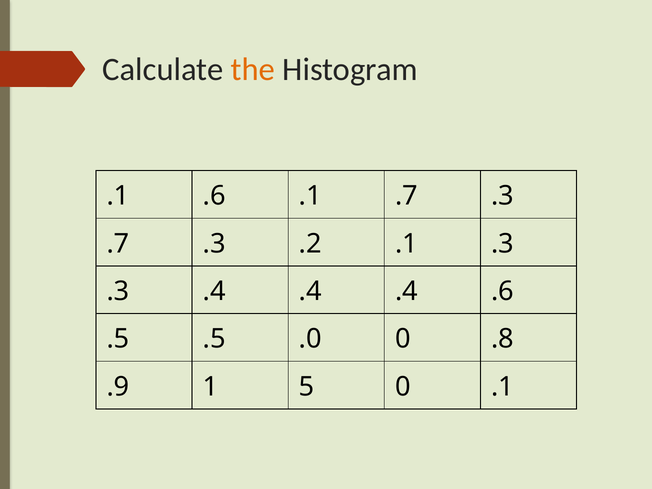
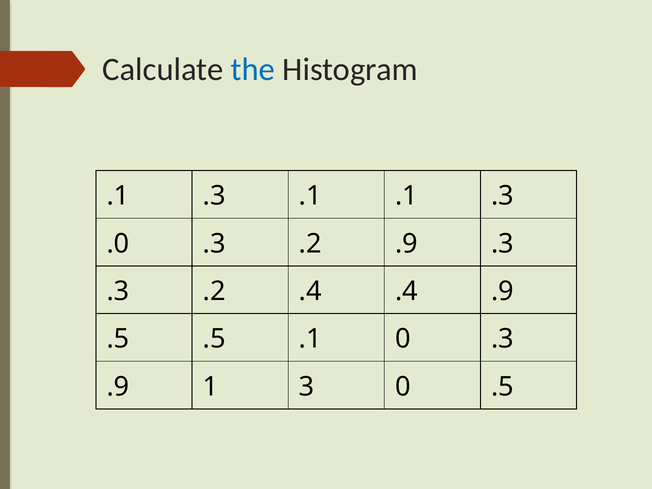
the colour: orange -> blue (253, 70)
.6: .6 -> .3 (214, 196)
.1 .7: .7 -> .1 (406, 196)
.7: .7 -> .0 (118, 244)
.2 .1: .1 -> .9 (406, 244)
.4: .4 -> .2 (214, 291)
.4 .6: .6 -> .9 (503, 291)
.5 .0: .0 -> .1 (310, 339)
0 .8: .8 -> .3 (503, 339)
5: 5 -> 3 (307, 387)
0 .1: .1 -> .5 (503, 387)
